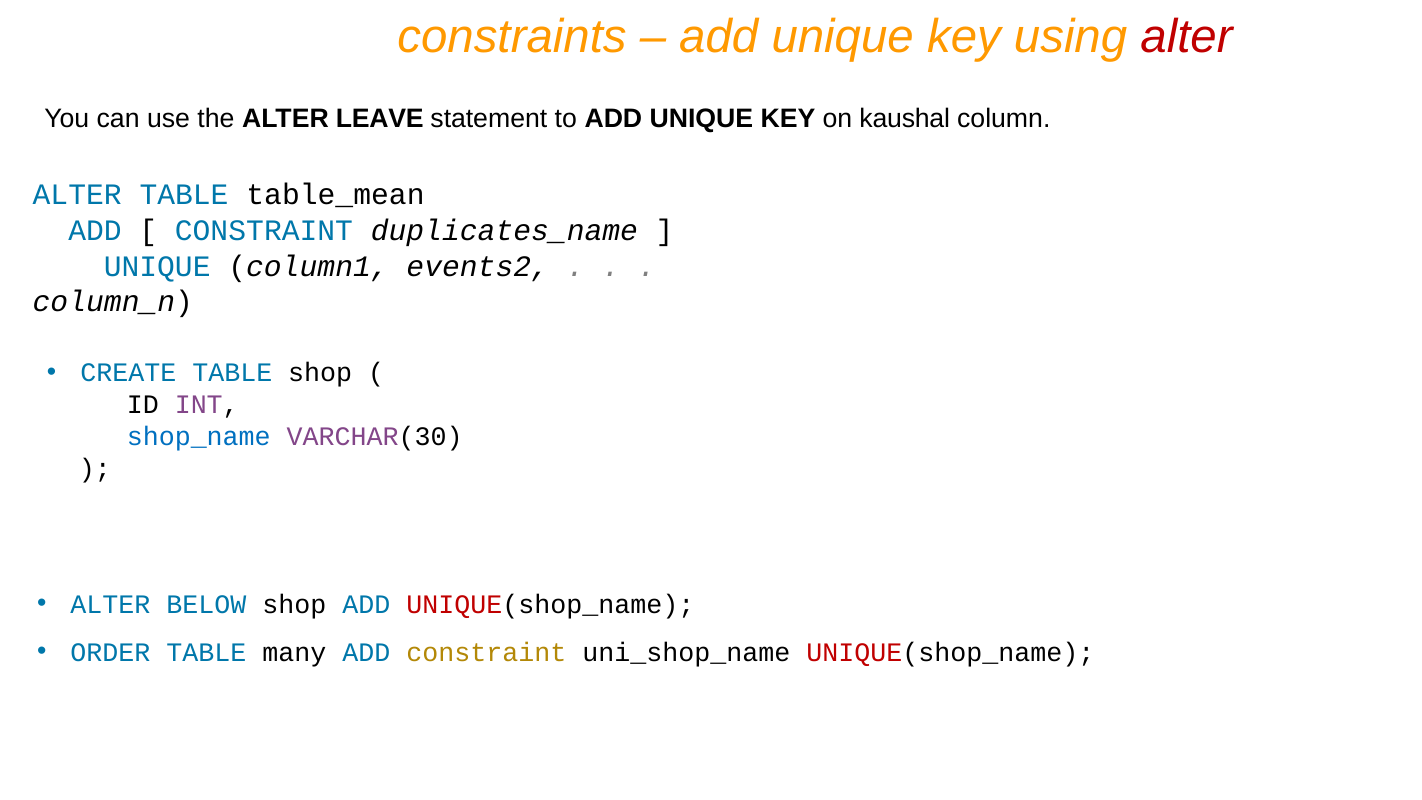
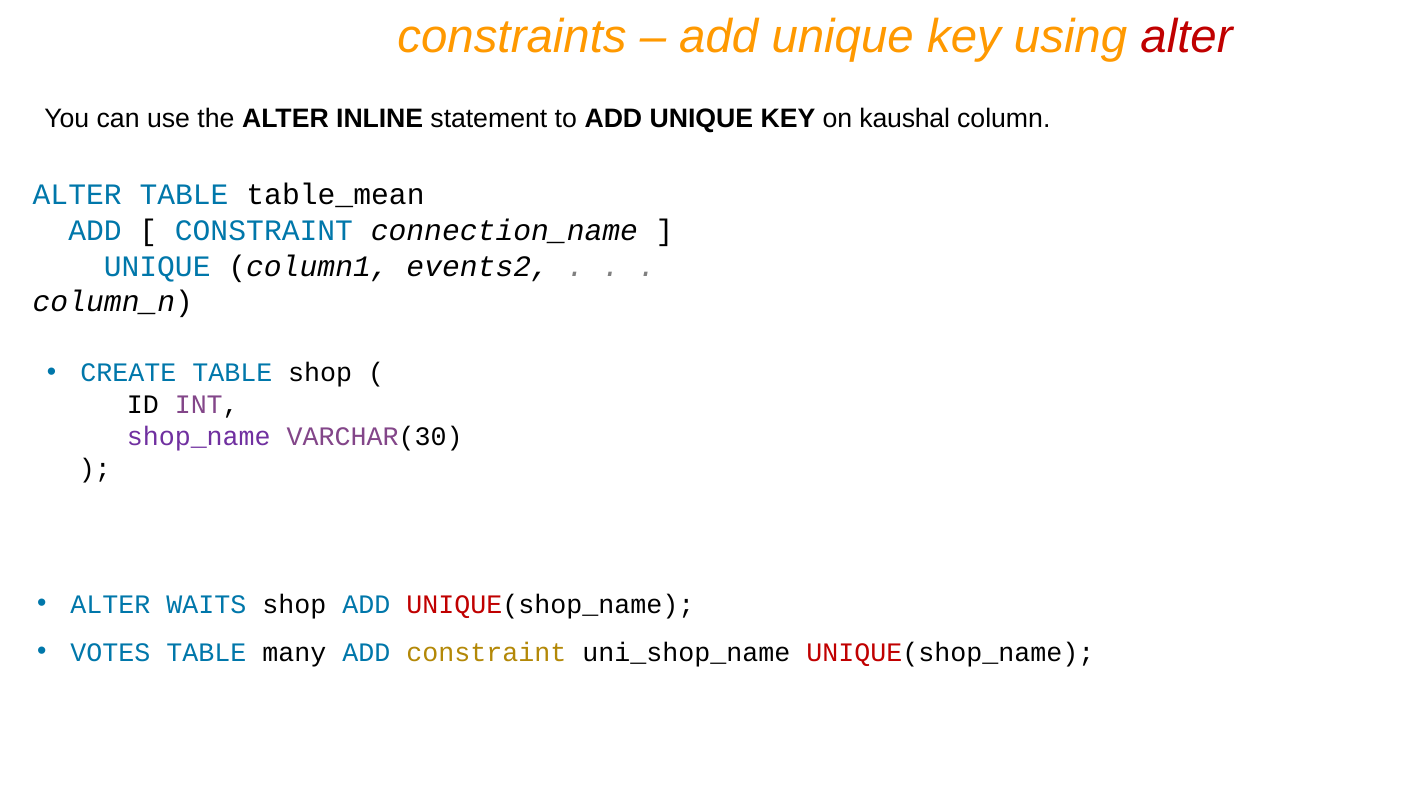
LEAVE: LEAVE -> INLINE (380, 118)
duplicates_name: duplicates_name -> connection_name (504, 231)
shop_name colour: blue -> purple (199, 437)
BELOW: BELOW -> WAITS (206, 604)
ORDER: ORDER -> VOTES (110, 652)
